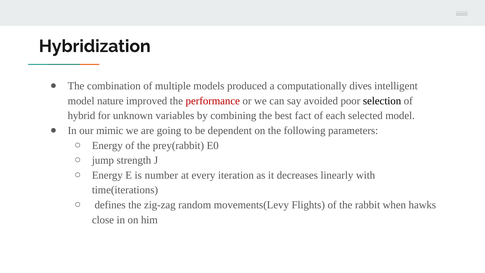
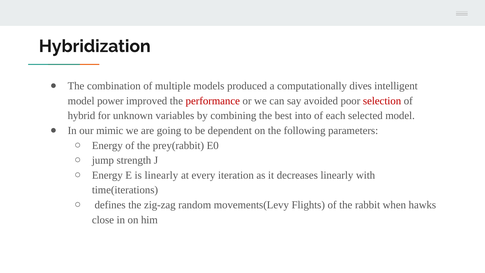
nature: nature -> power (110, 101)
selection colour: black -> red (382, 101)
fact: fact -> into (303, 116)
is number: number -> linearly (161, 175)
